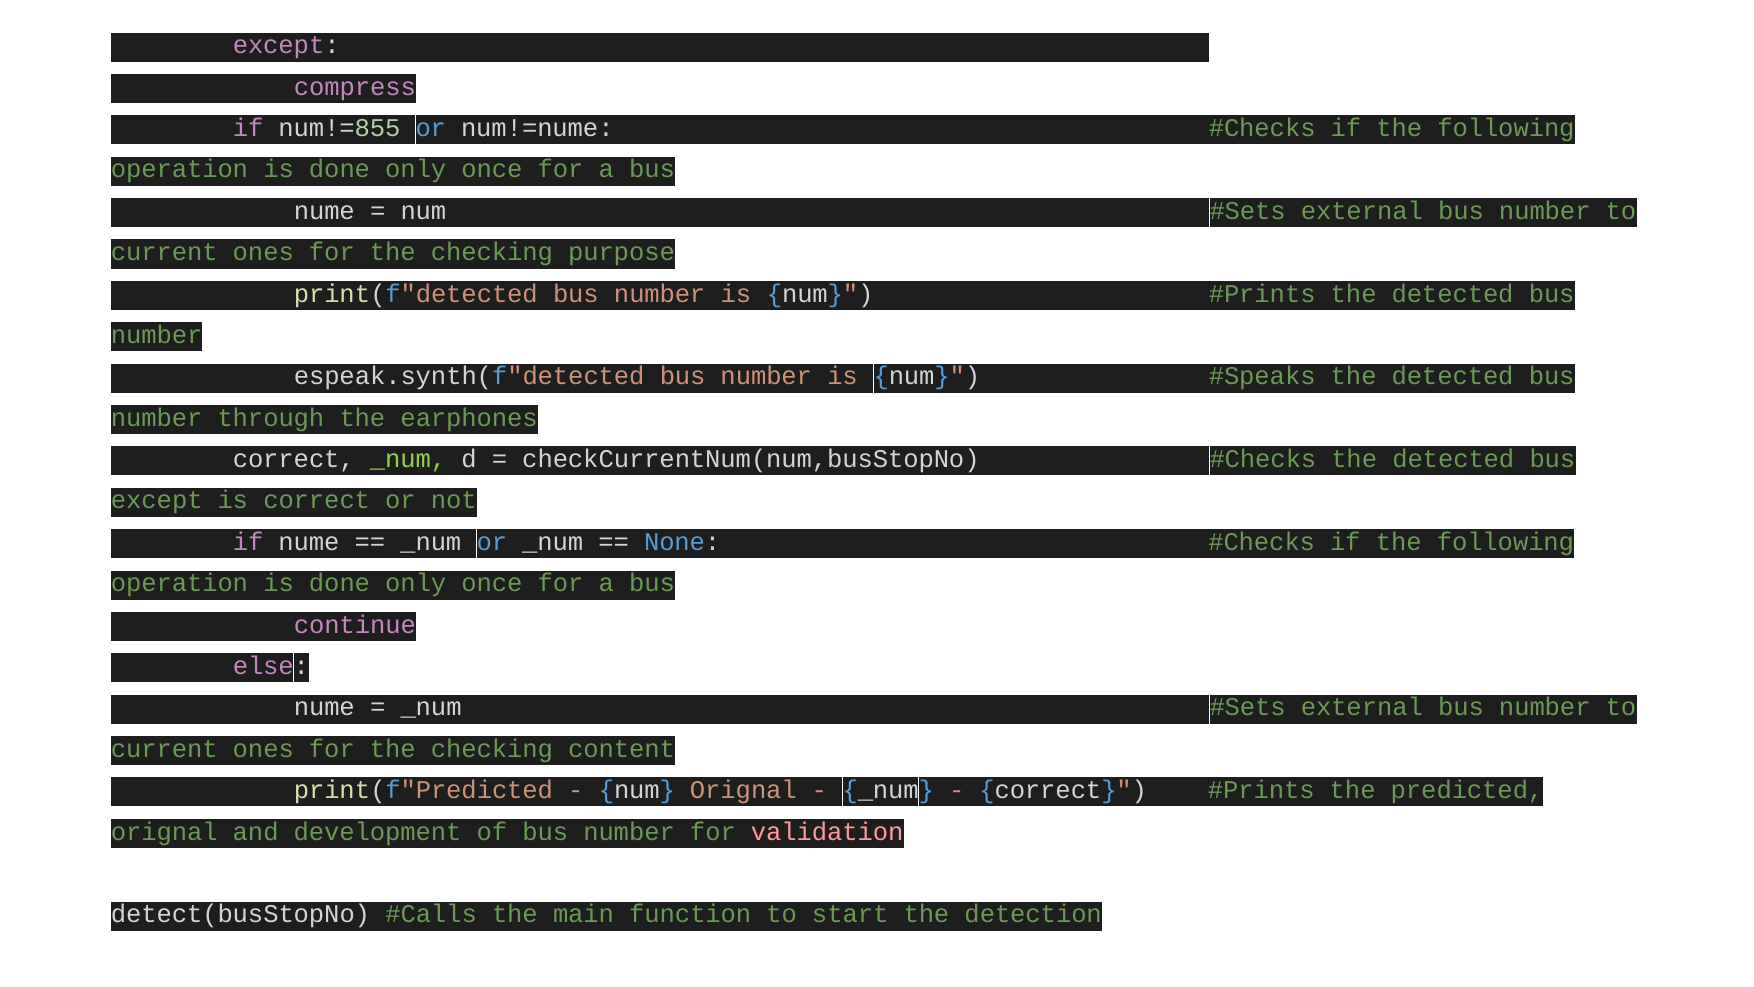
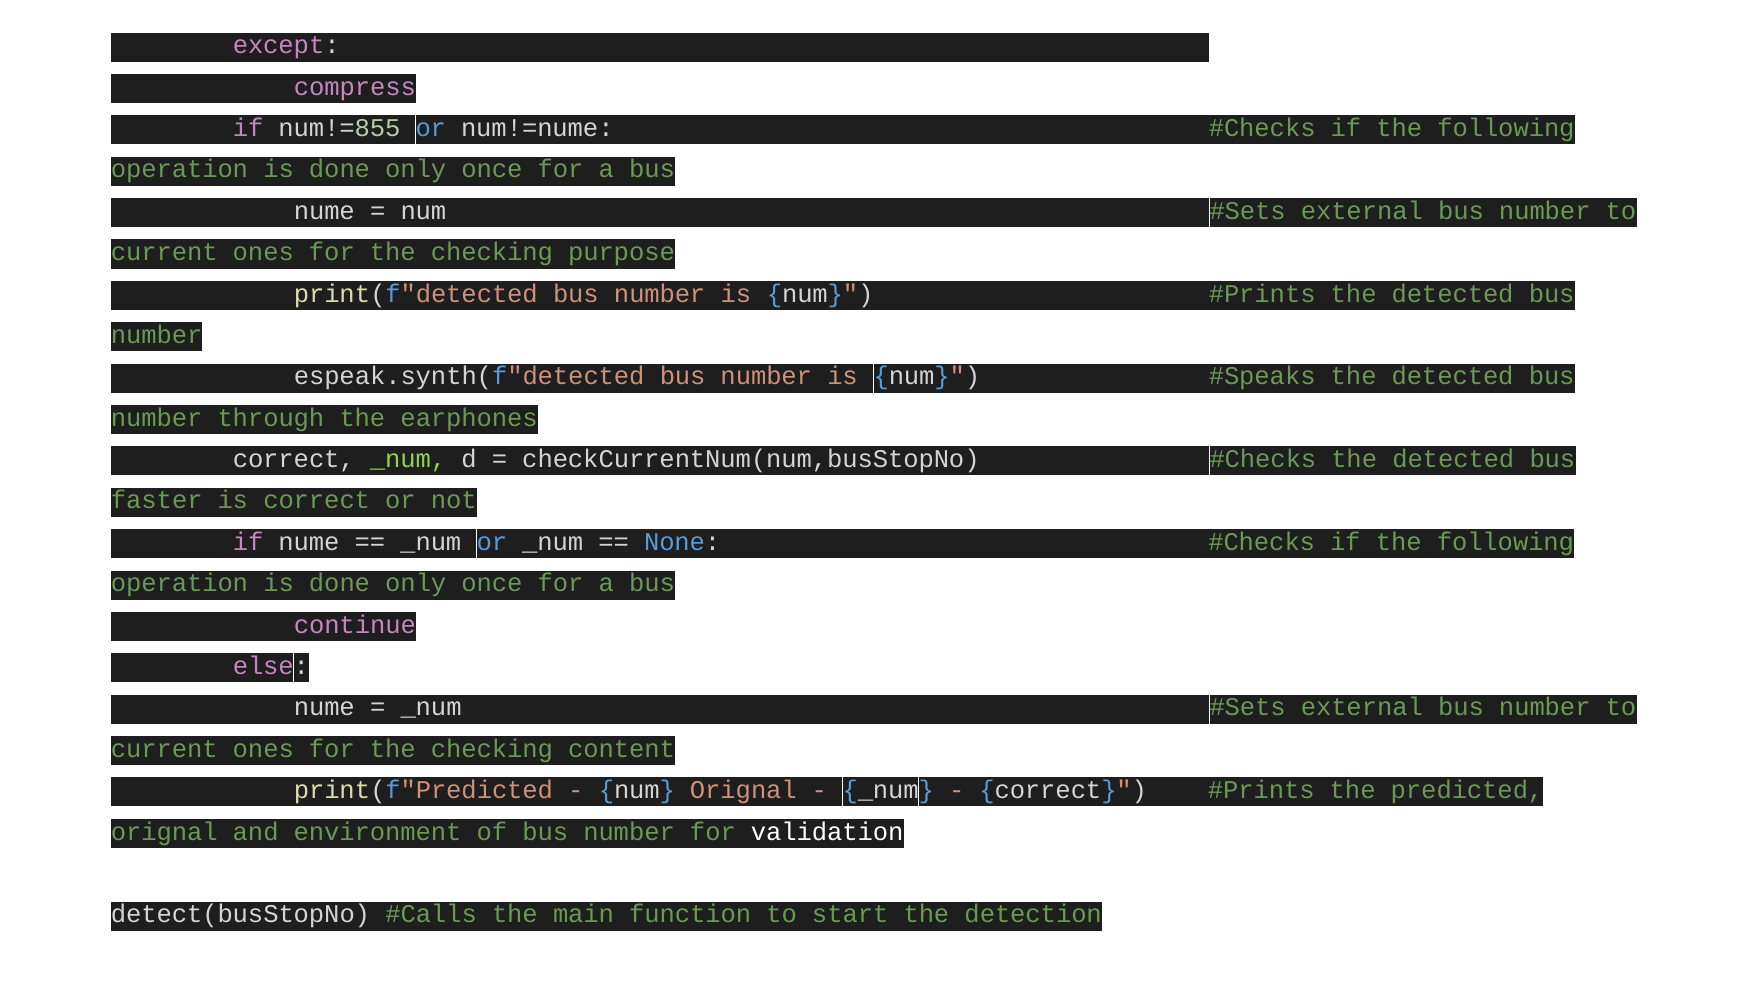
except: except -> faster (157, 500)
development: development -> environment (378, 831)
validation colour: pink -> white (827, 831)
